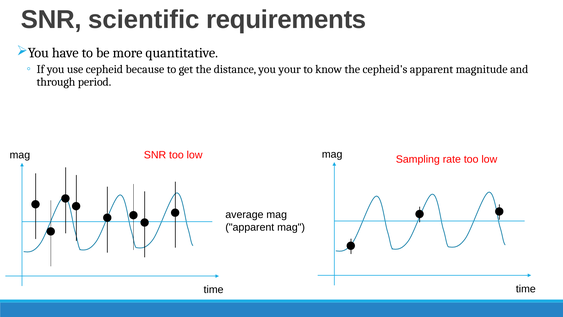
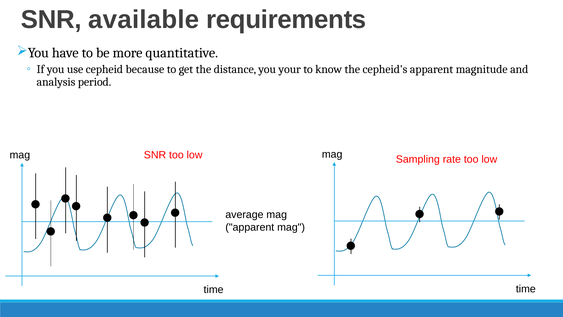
scientific: scientific -> available (144, 20)
through: through -> analysis (56, 82)
